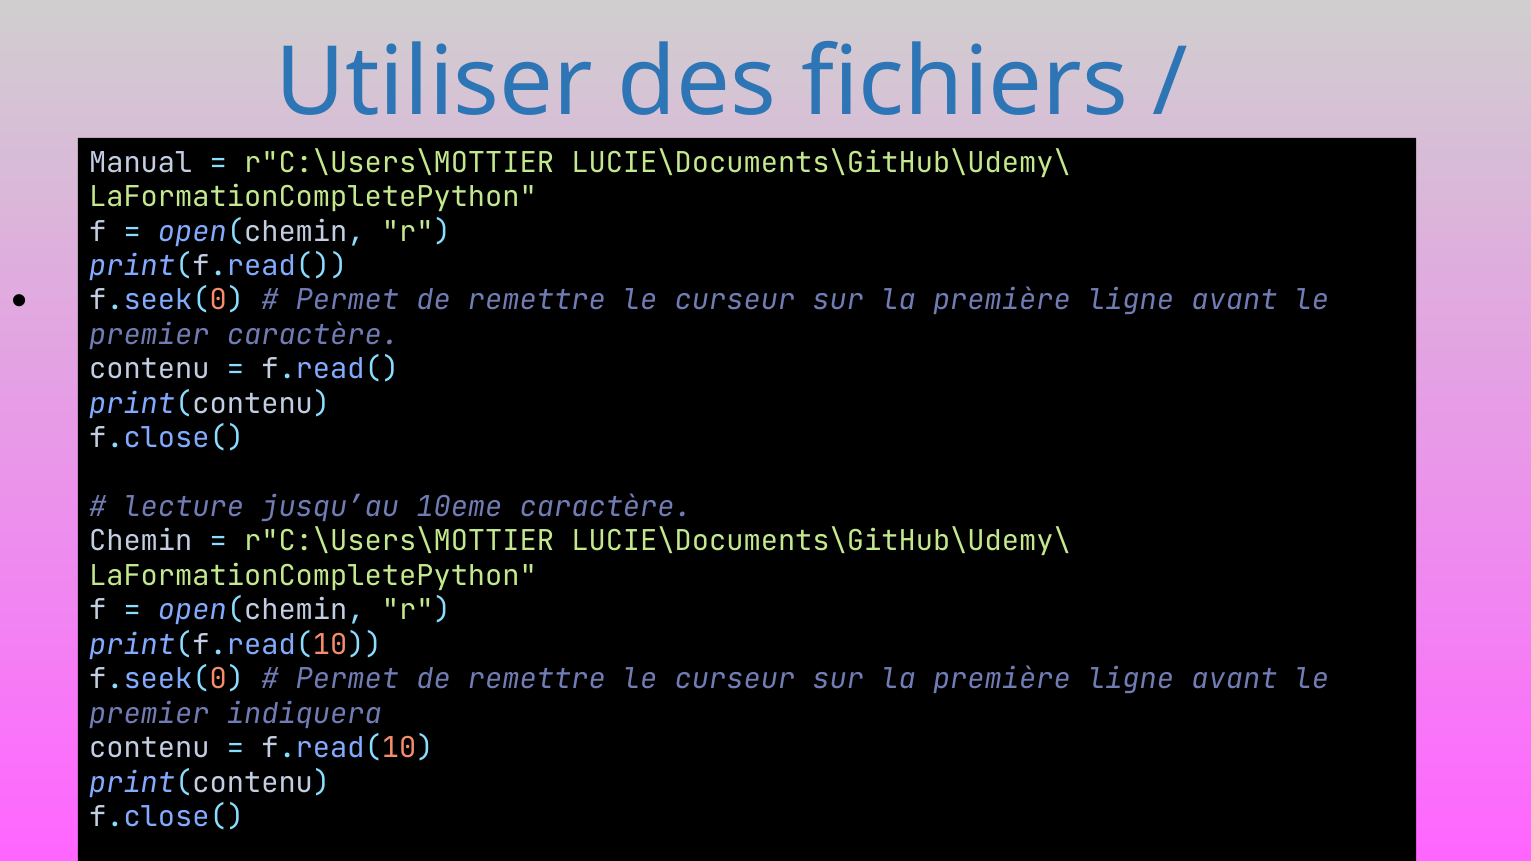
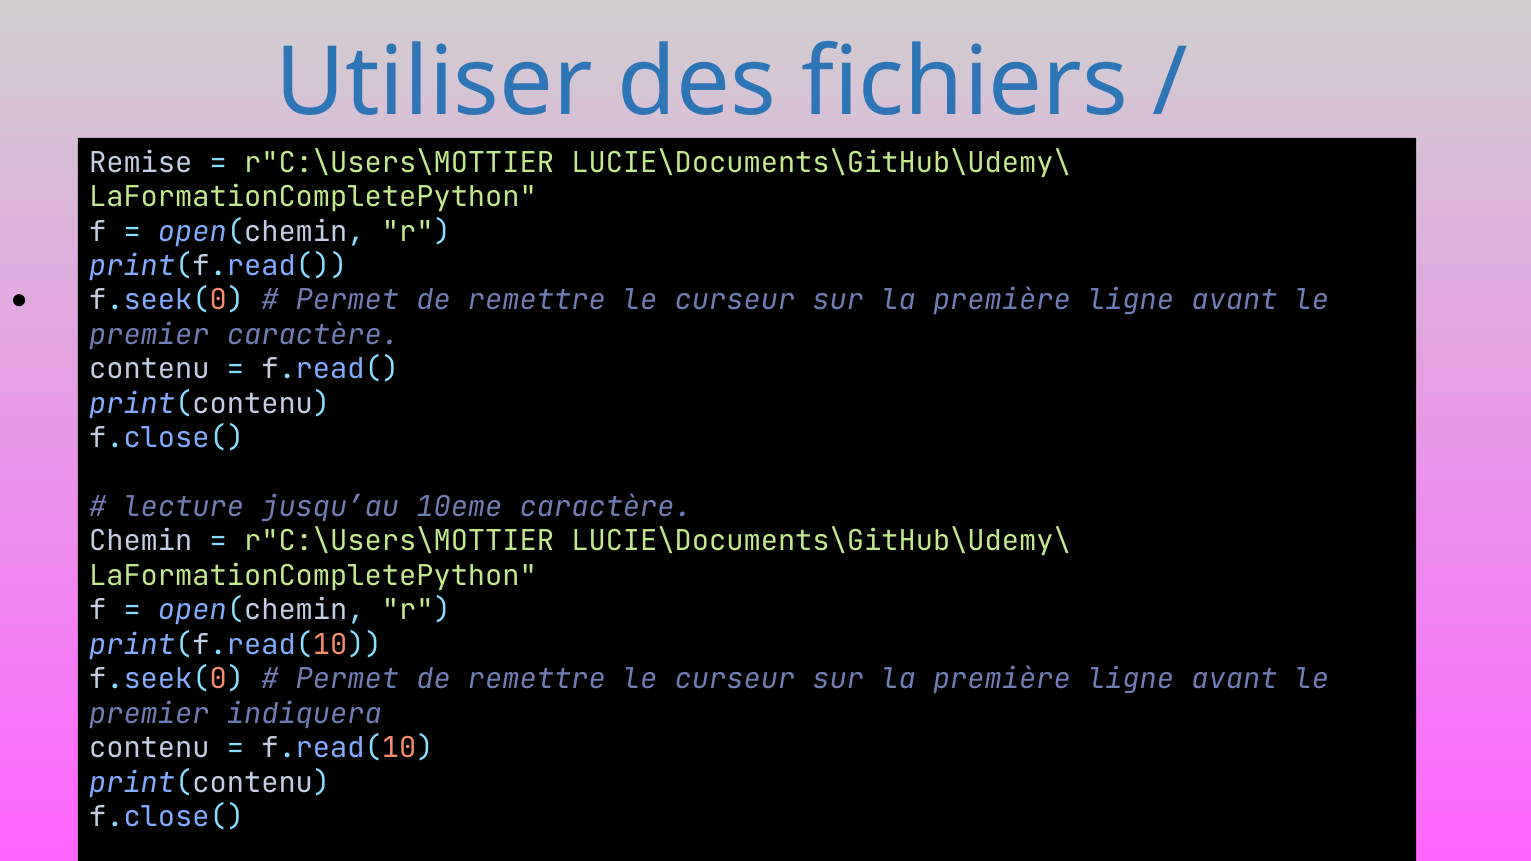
Manual: Manual -> Remise (141, 163)
